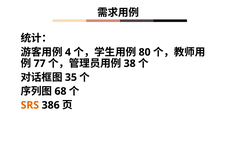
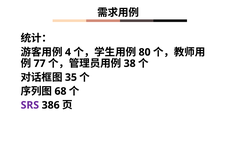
SRS colour: orange -> purple (30, 105)
